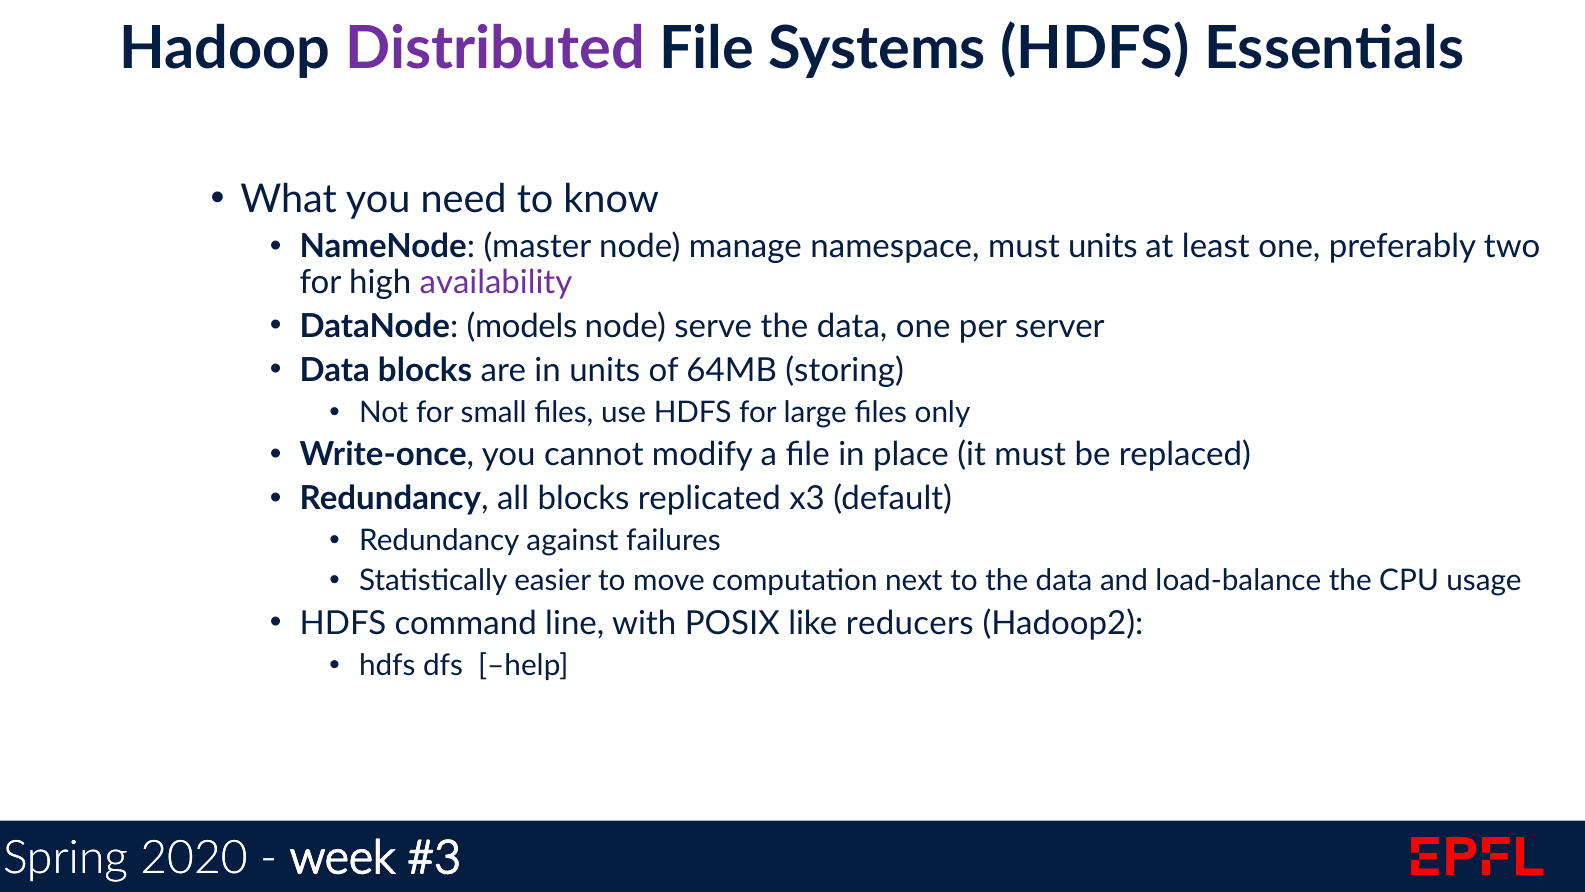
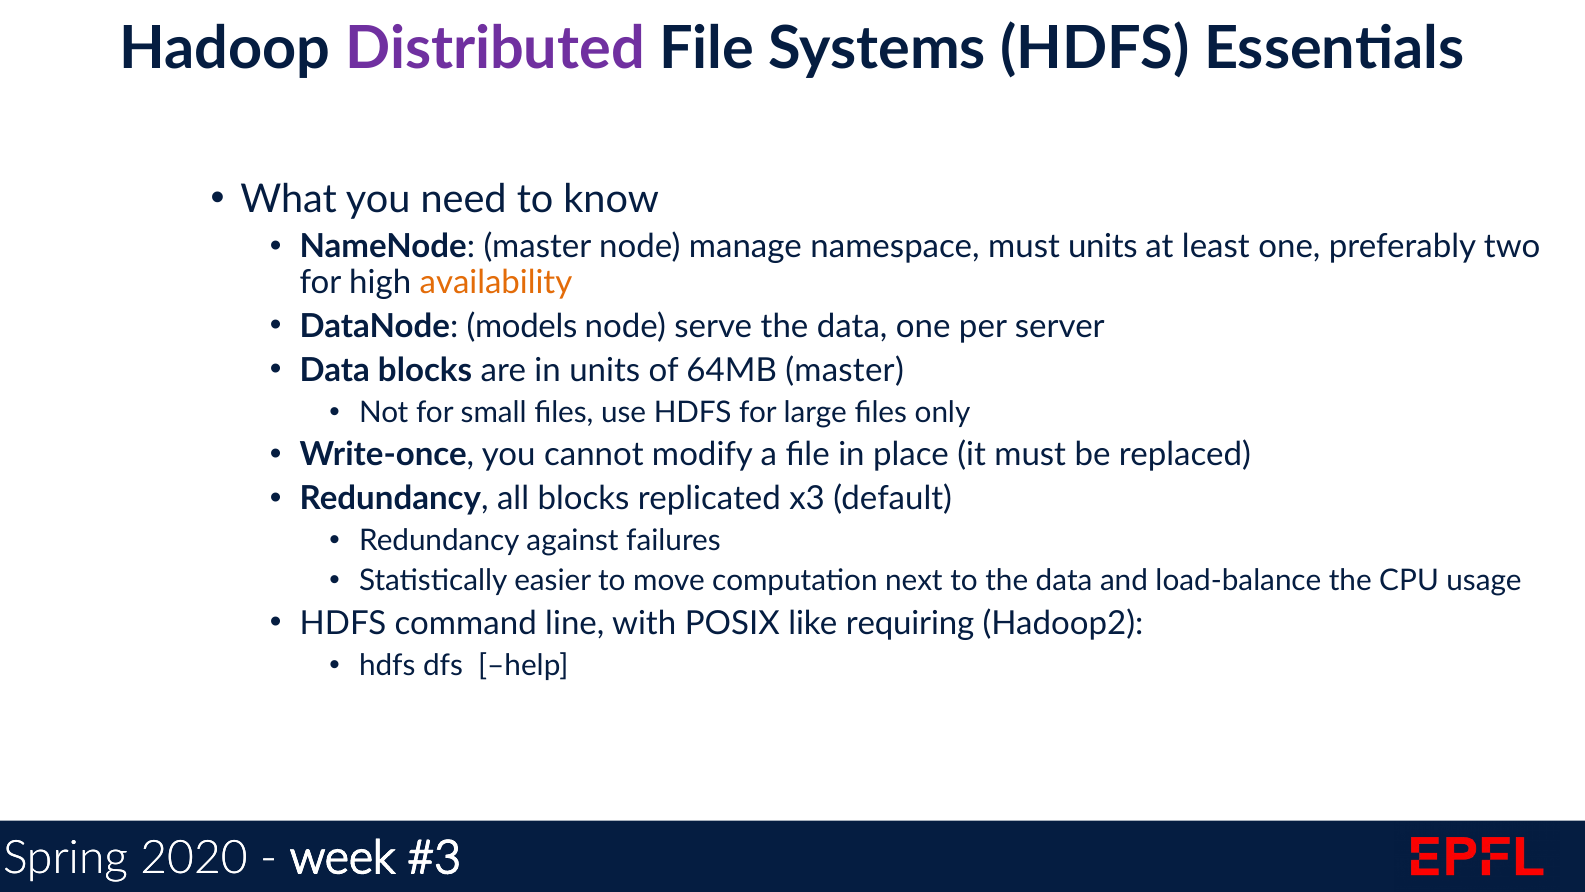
availability colour: purple -> orange (496, 282)
64MB storing: storing -> master (845, 370)
reducers: reducers -> requiring (910, 623)
